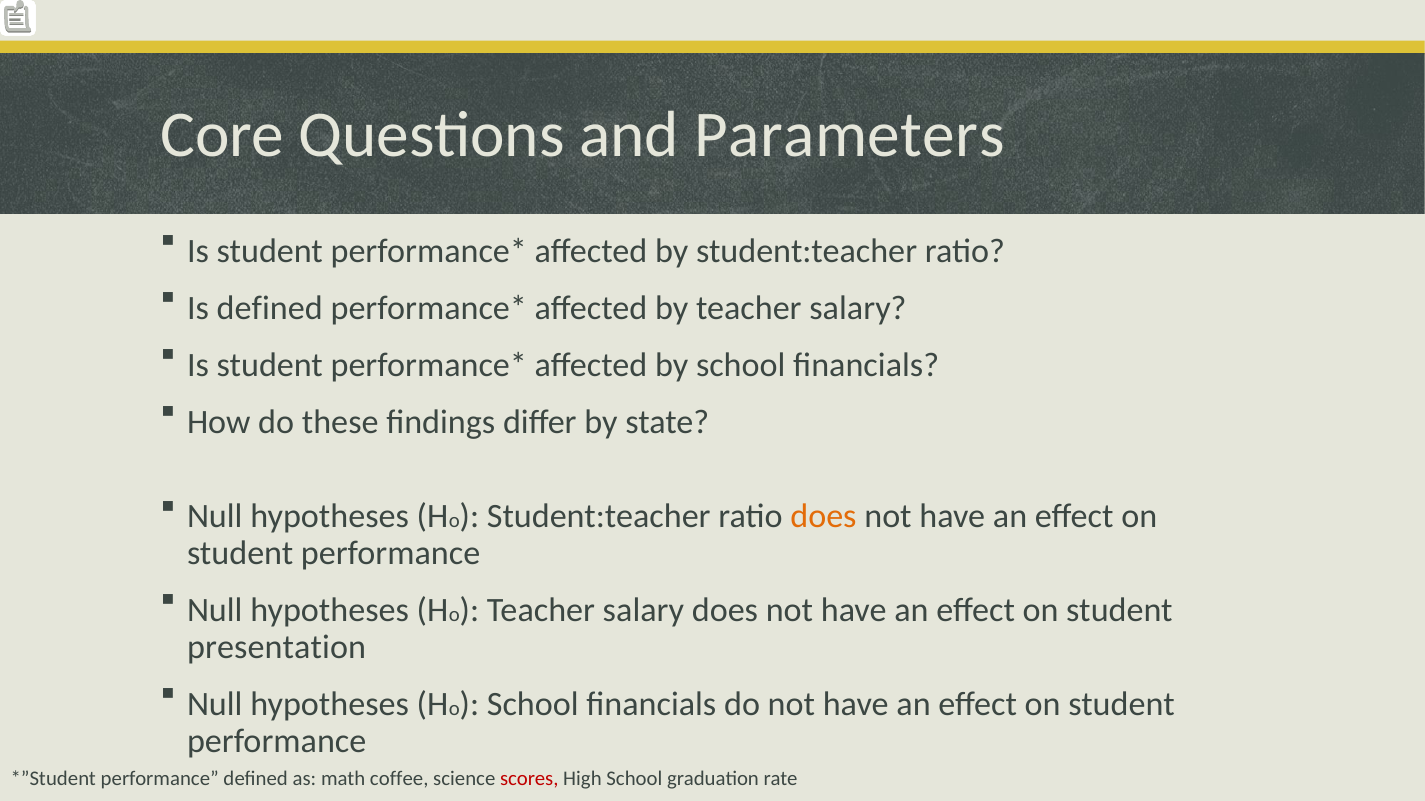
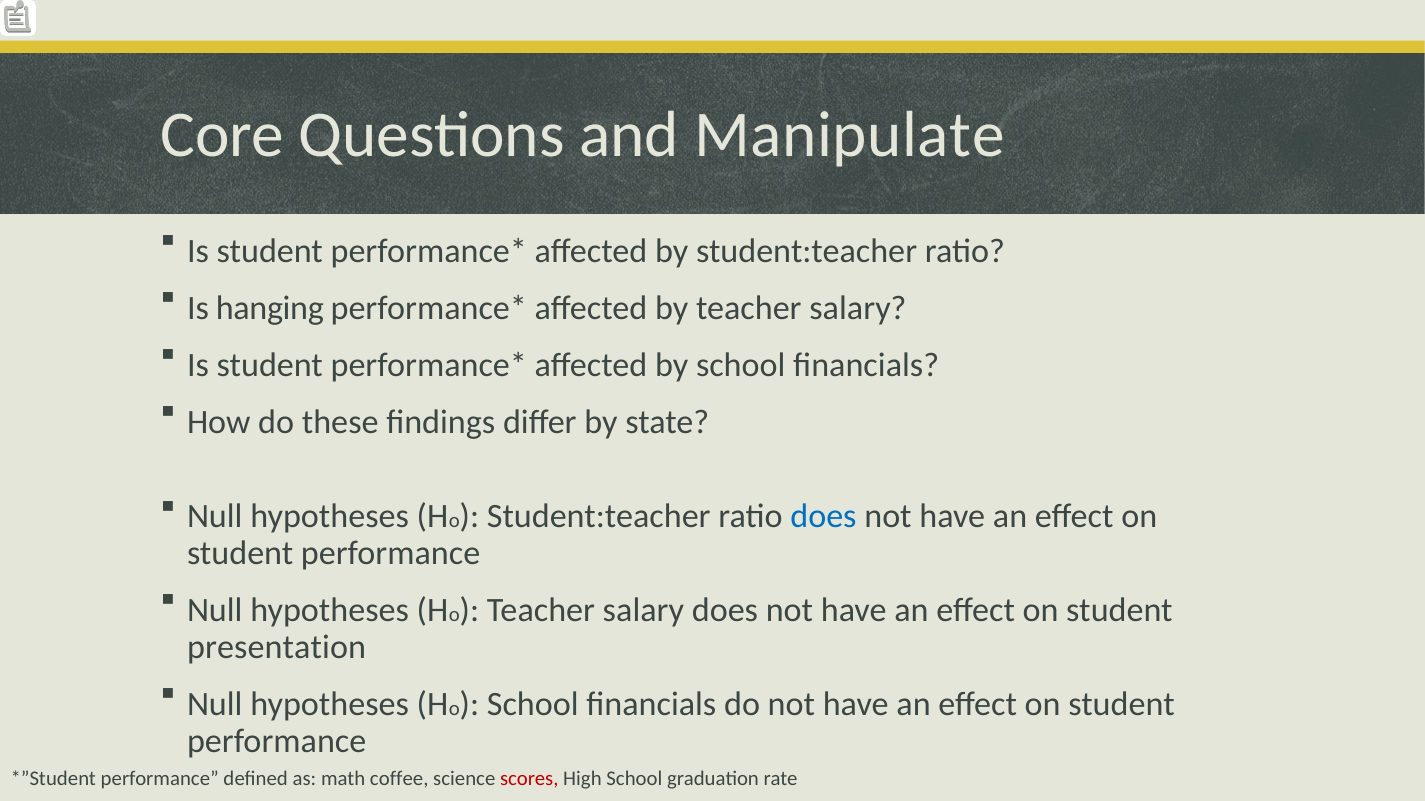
Parameters: Parameters -> Manipulate (849, 135)
Is defined: defined -> hanging (270, 309)
does colour: orange -> blue (823, 517)
